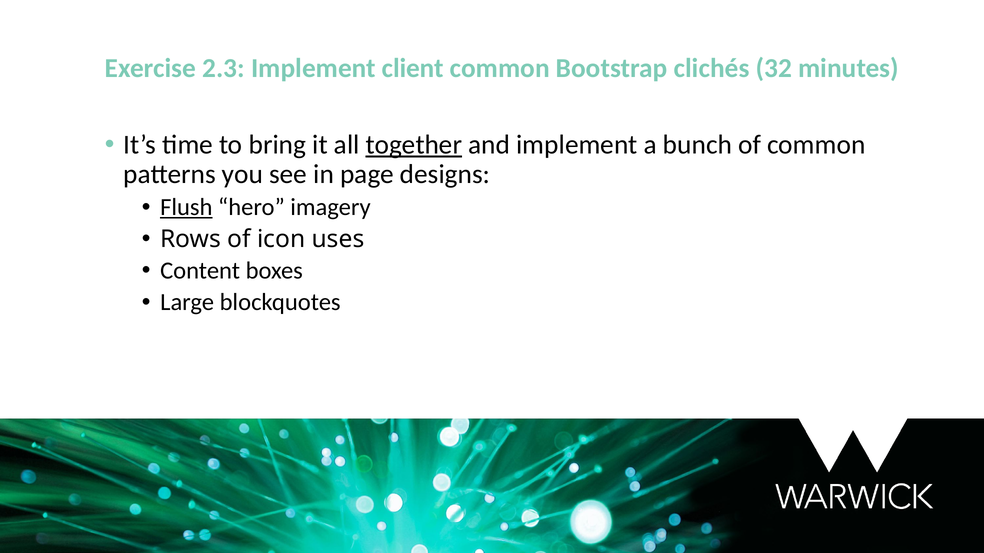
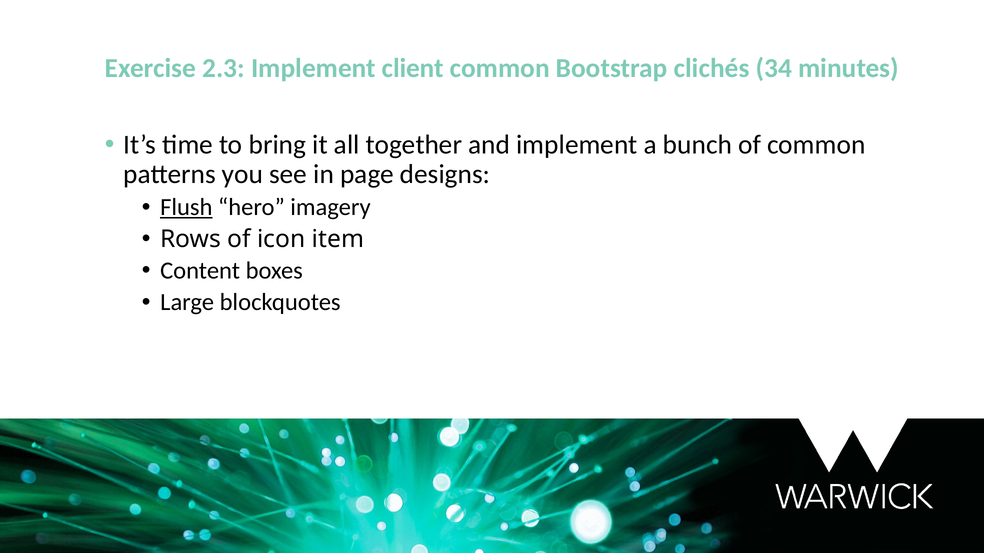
32: 32 -> 34 (774, 68)
together underline: present -> none (414, 145)
uses: uses -> item (338, 239)
